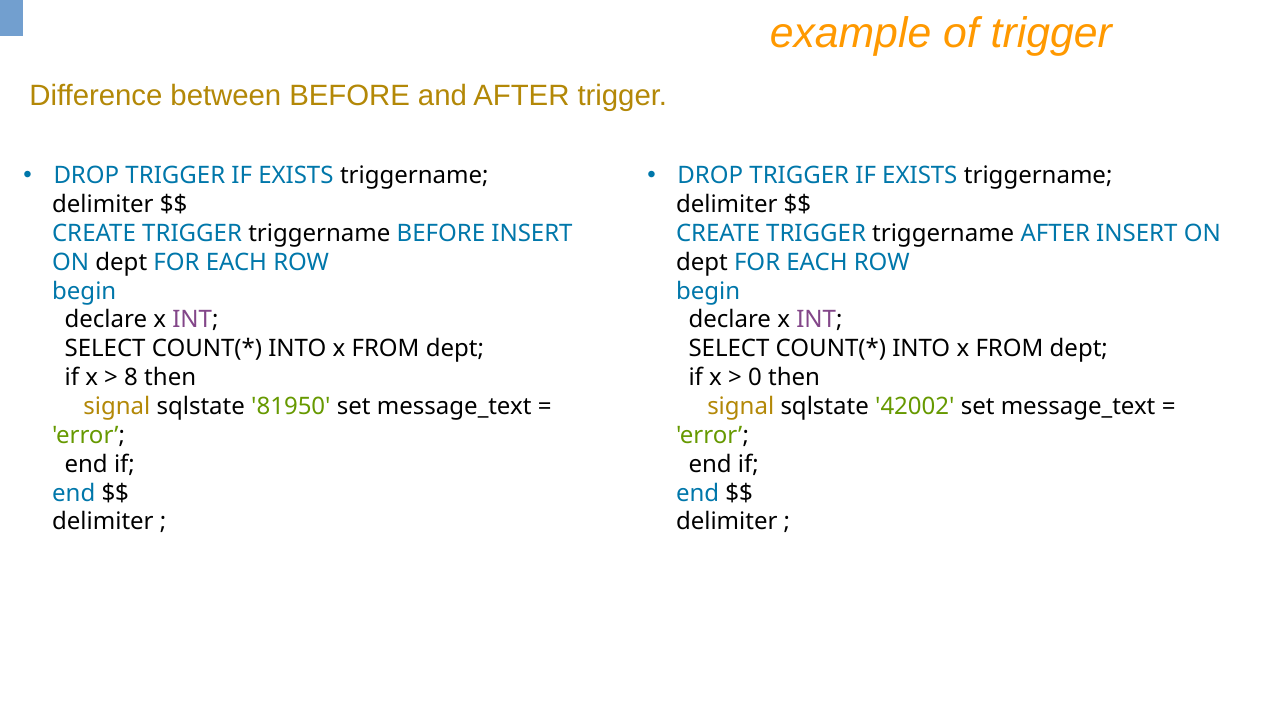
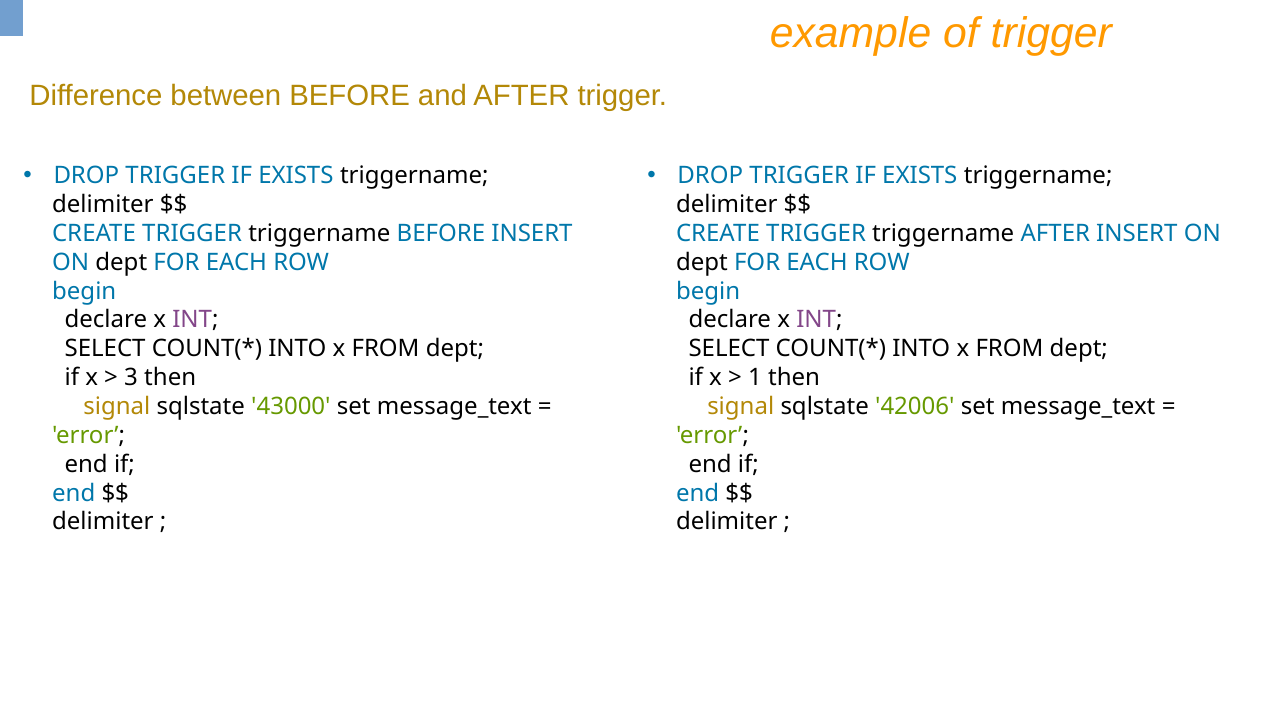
8: 8 -> 3 (131, 378)
0: 0 -> 1 (755, 378)
81950: 81950 -> 43000 (291, 407)
42002: 42002 -> 42006 (915, 407)
